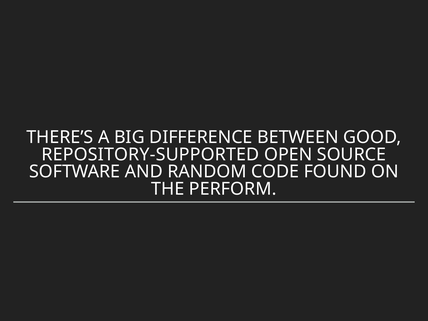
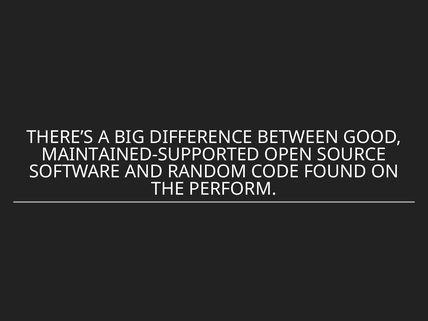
REPOSITORY-SUPPORTED: REPOSITORY-SUPPORTED -> MAINTAINED-SUPPORTED (151, 155)
